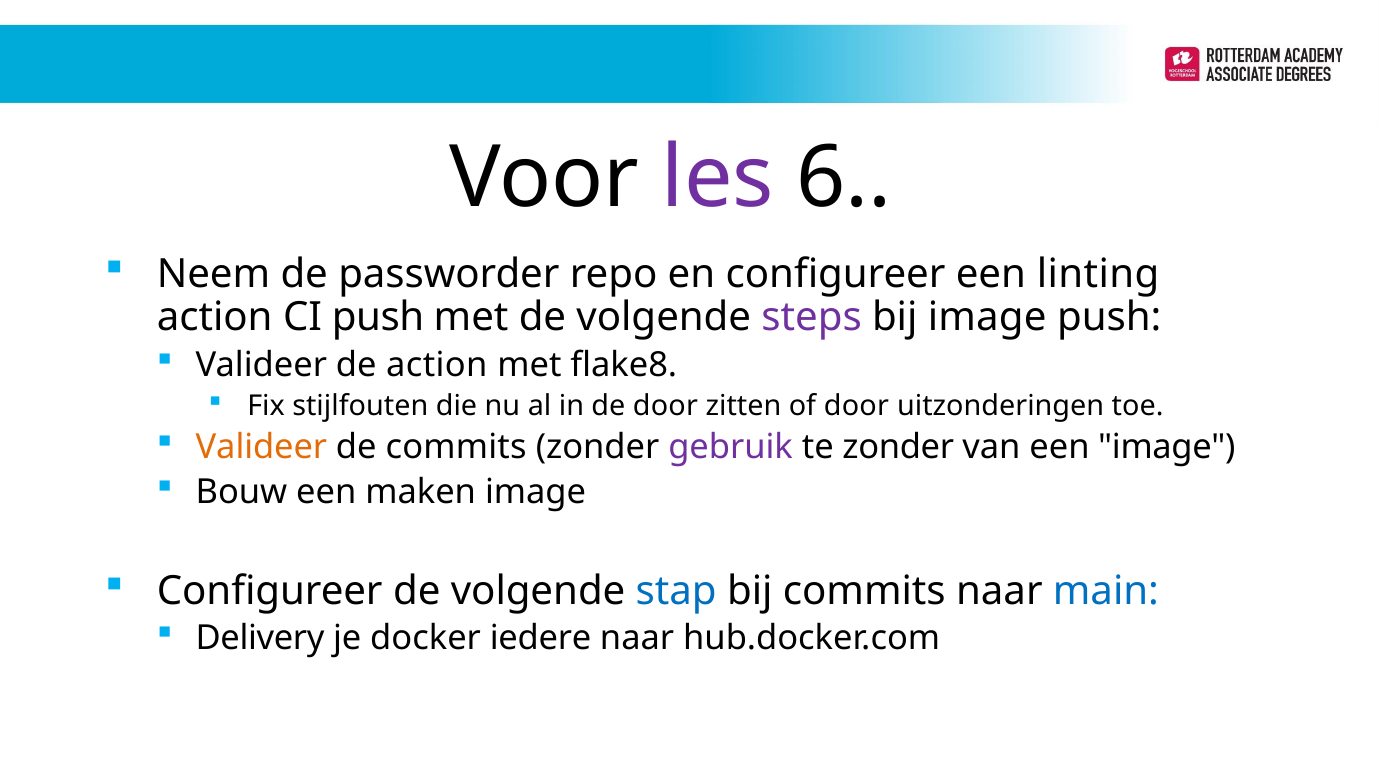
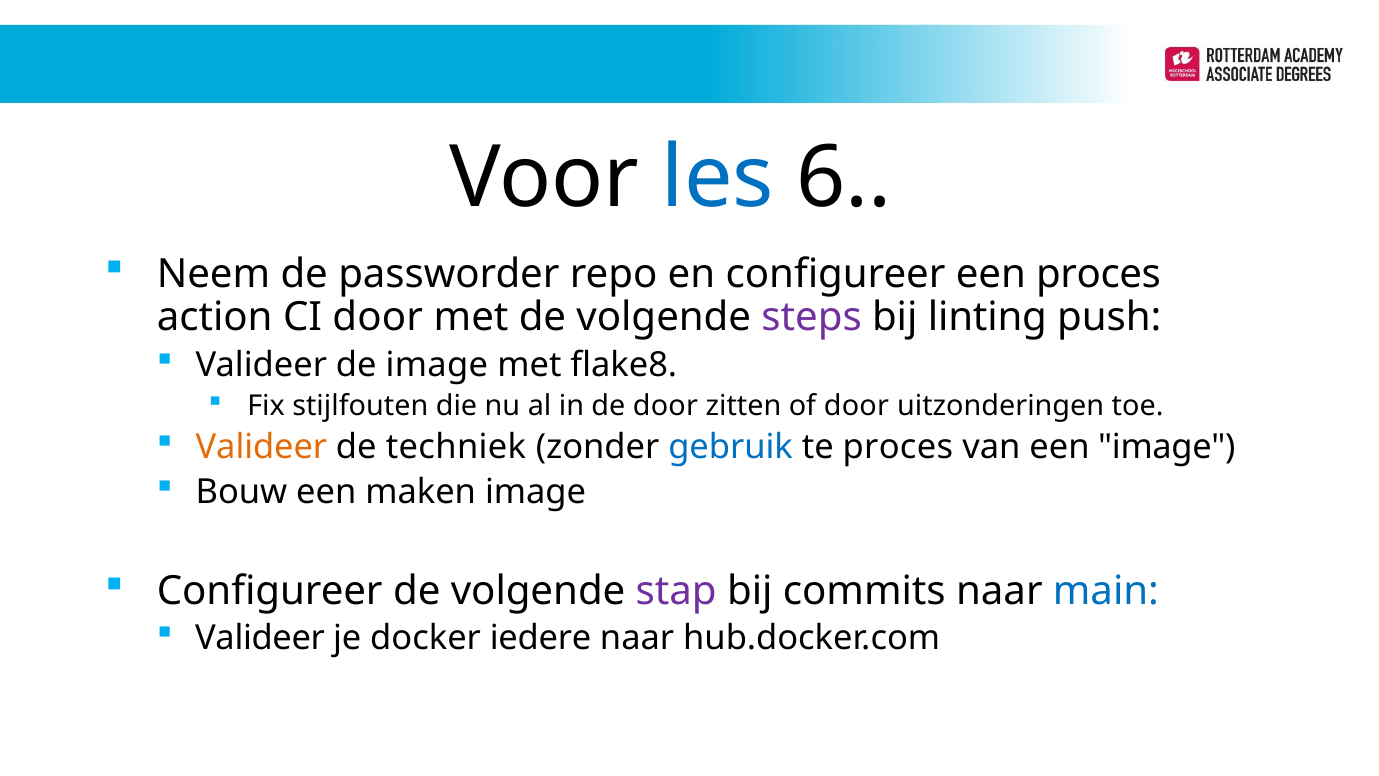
les colour: purple -> blue (718, 178)
een linting: linting -> proces (1099, 274)
CI push: push -> door (378, 317)
bij image: image -> linting (987, 317)
de action: action -> image (437, 365)
de commits: commits -> techniek (456, 447)
gebruik colour: purple -> blue (731, 447)
te zonder: zonder -> proces (898, 447)
stap colour: blue -> purple (676, 591)
Delivery: Delivery -> Valideer (260, 638)
